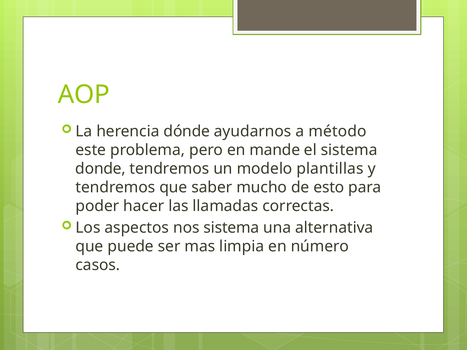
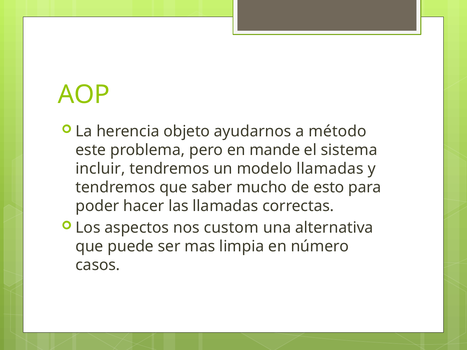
dónde: dónde -> objeto (187, 131)
donde: donde -> incluir (100, 169)
modelo plantillas: plantillas -> llamadas (330, 169)
nos sistema: sistema -> custom (231, 228)
